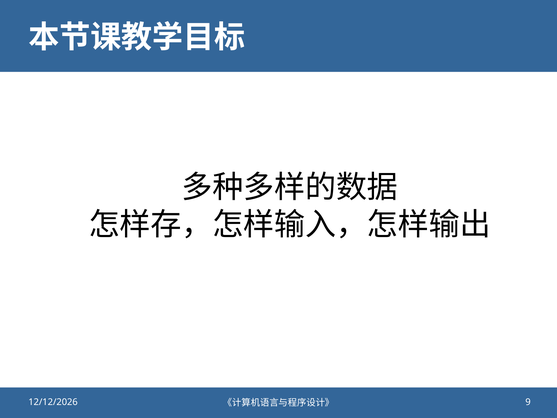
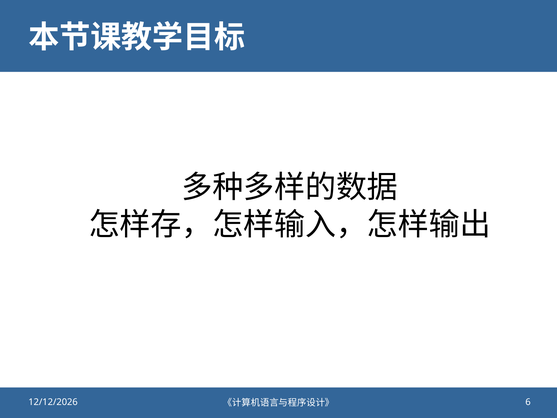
9: 9 -> 6 (528, 402)
